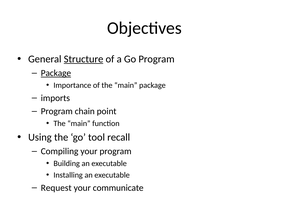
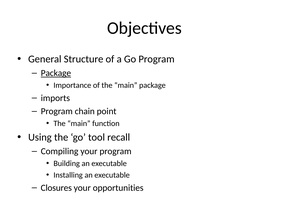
Structure underline: present -> none (84, 59)
Request: Request -> Closures (56, 188)
communicate: communicate -> opportunities (118, 188)
